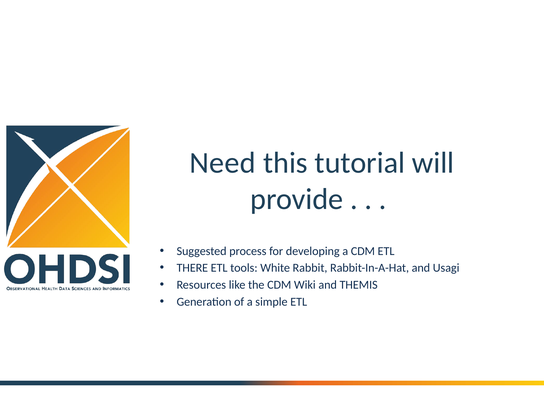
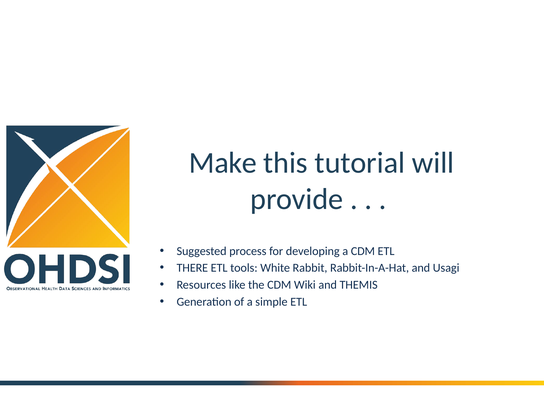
Need: Need -> Make (223, 163)
